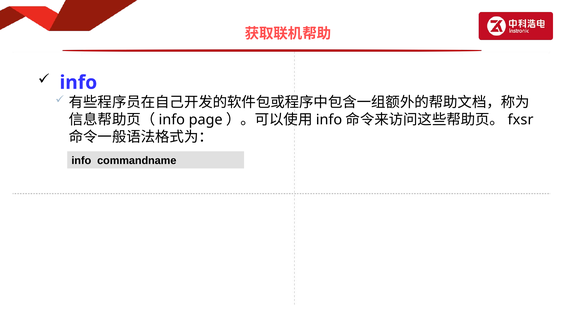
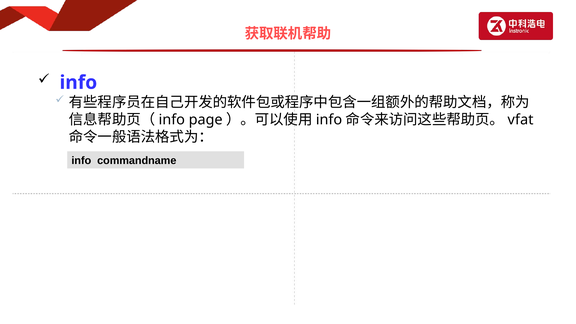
fxsr: fxsr -> vfat (521, 120)
